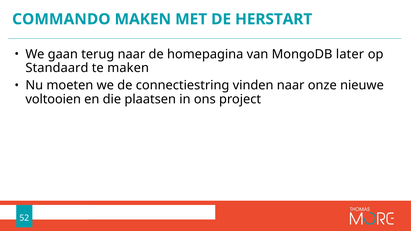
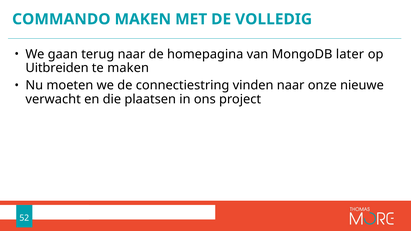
HERSTART: HERSTART -> VOLLEDIG (274, 19)
Standaard: Standaard -> Uitbreiden (57, 68)
voltooien: voltooien -> verwacht (53, 99)
